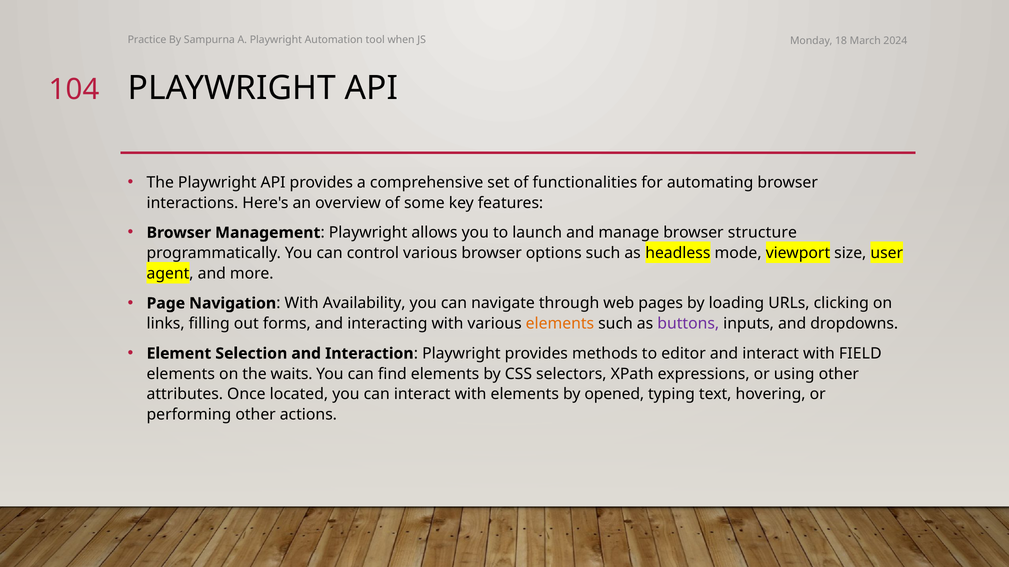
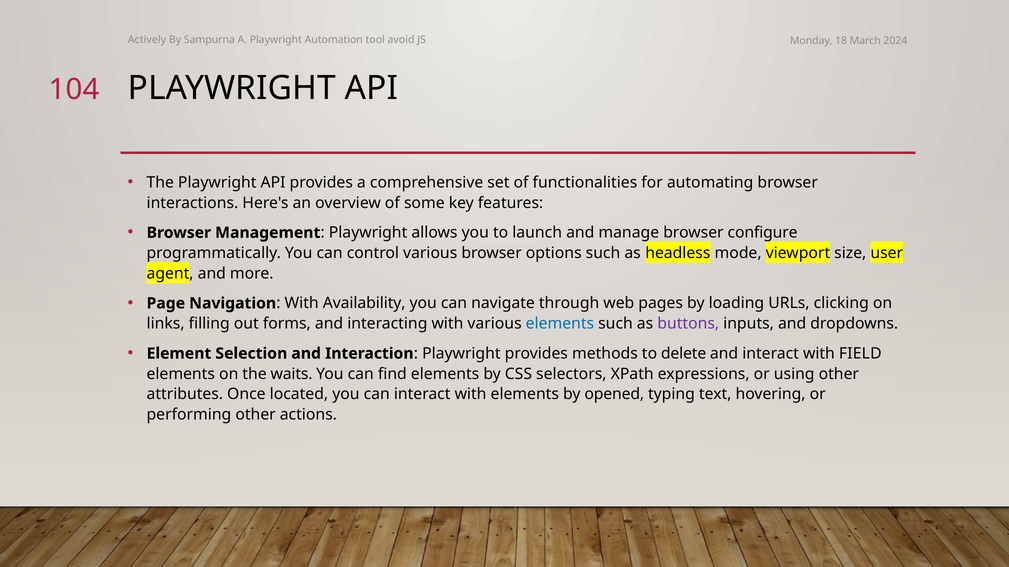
Practice: Practice -> Actively (147, 40)
when: when -> avoid (401, 40)
structure: structure -> configure (763, 233)
elements colour: orange -> blue (560, 324)
editor: editor -> delete (684, 354)
